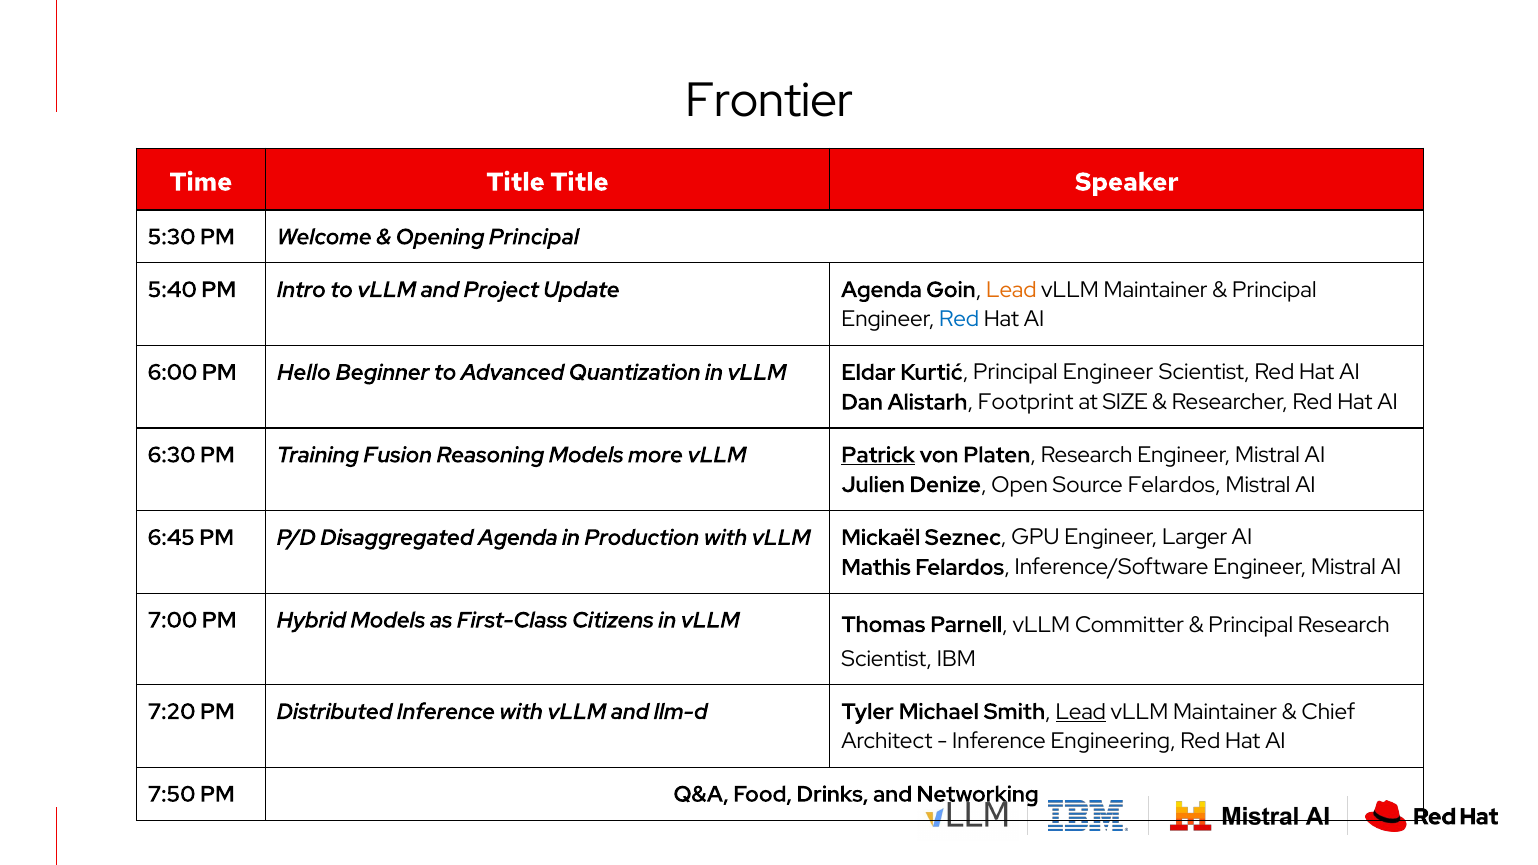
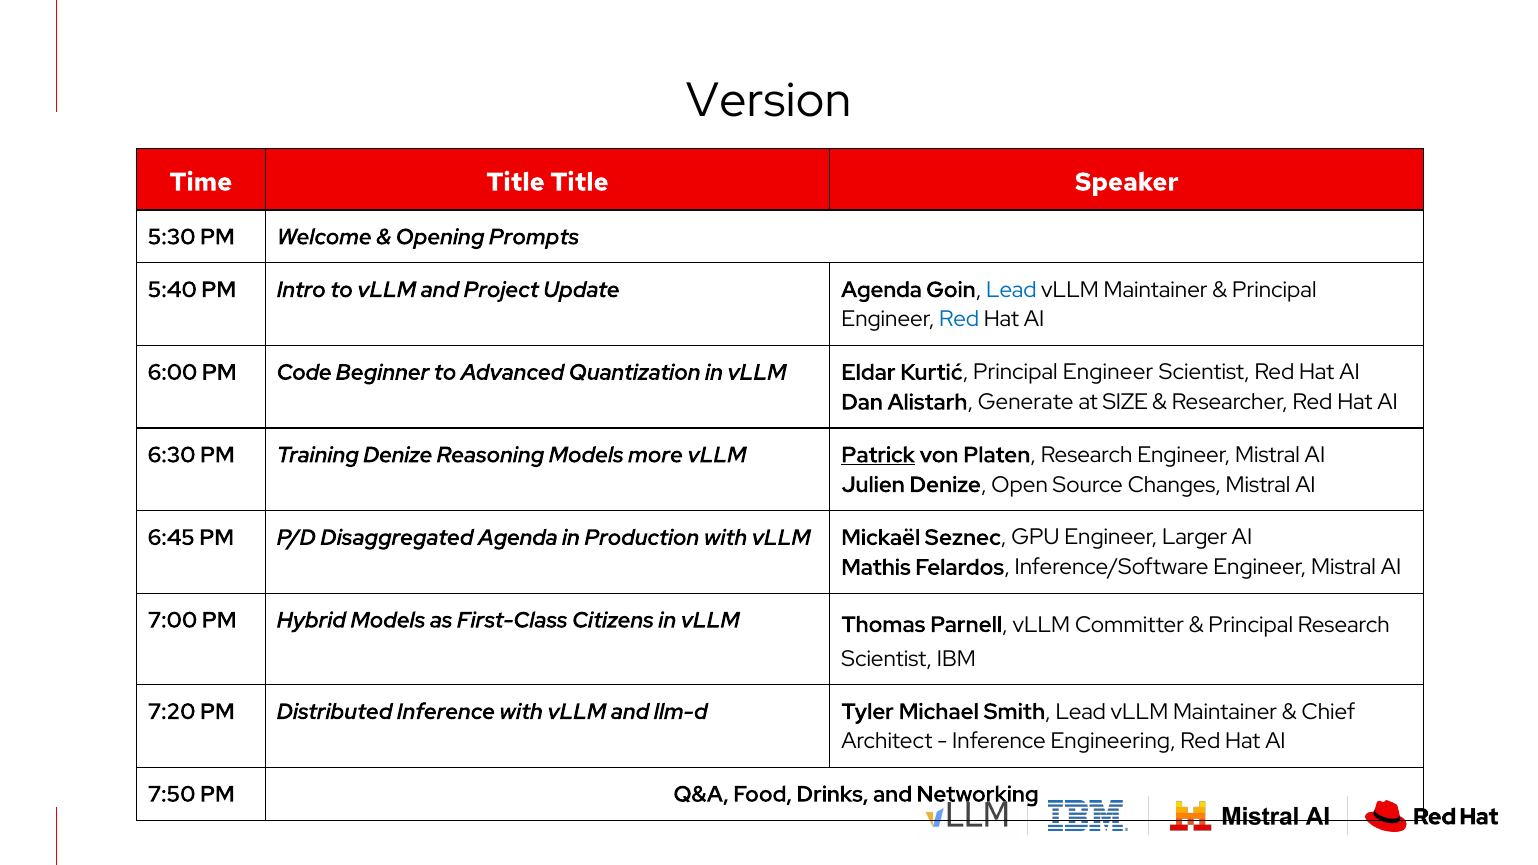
Frontier: Frontier -> Version (769, 101)
Opening Principal: Principal -> Prompts (534, 237)
Lead colour: orange -> blue (1011, 290)
Hello: Hello -> Code (304, 372)
Footprint: Footprint -> Generate (1026, 402)
Training Fusion: Fusion -> Denize (398, 455)
Felardos: Felardos -> Changes (1174, 485)
Lead underline: present -> none (1081, 712)
